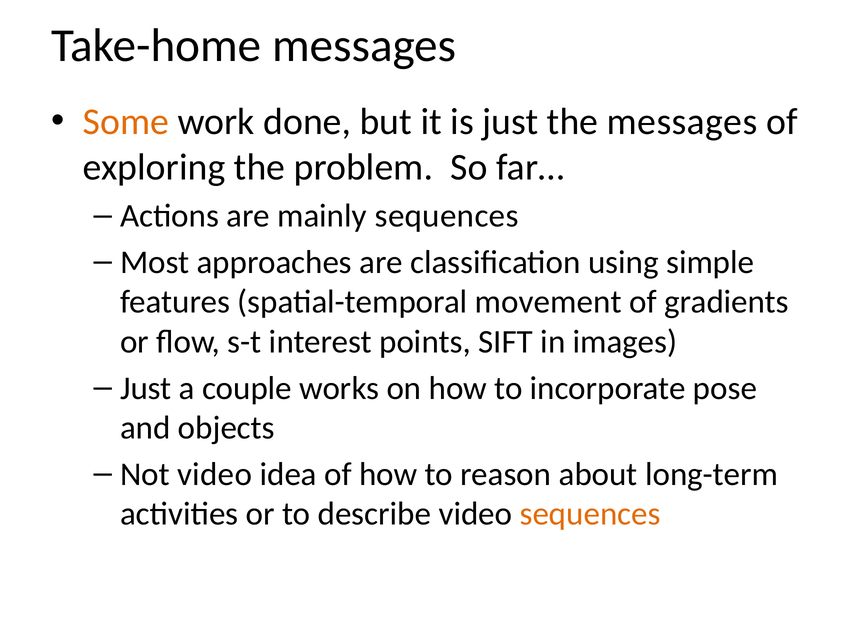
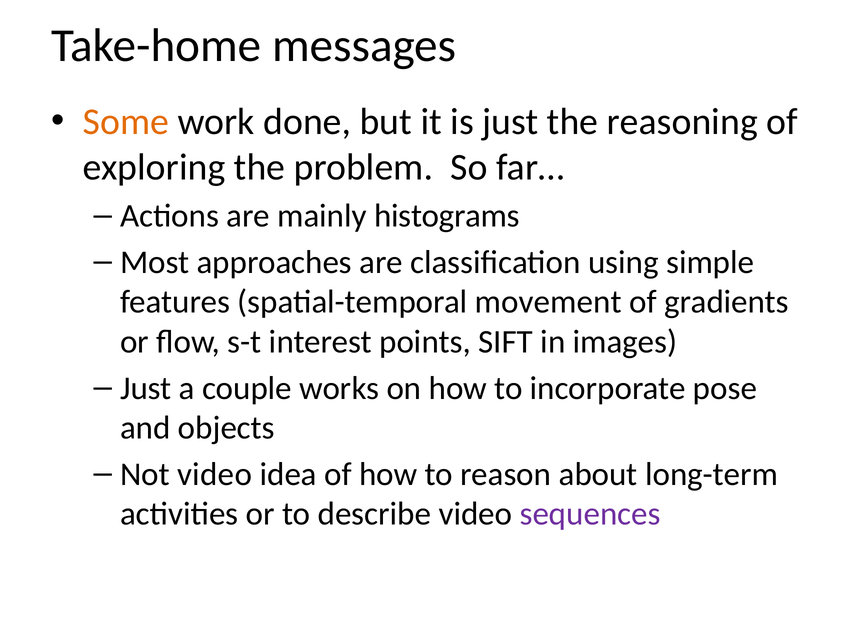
the messages: messages -> reasoning (682, 122)
mainly sequences: sequences -> histograms (447, 216)
sequences colour: orange -> purple (590, 514)
